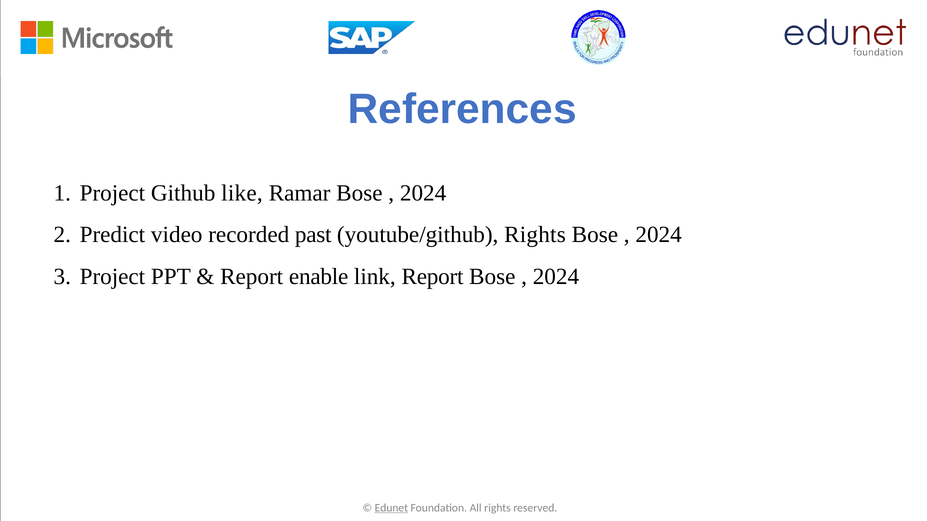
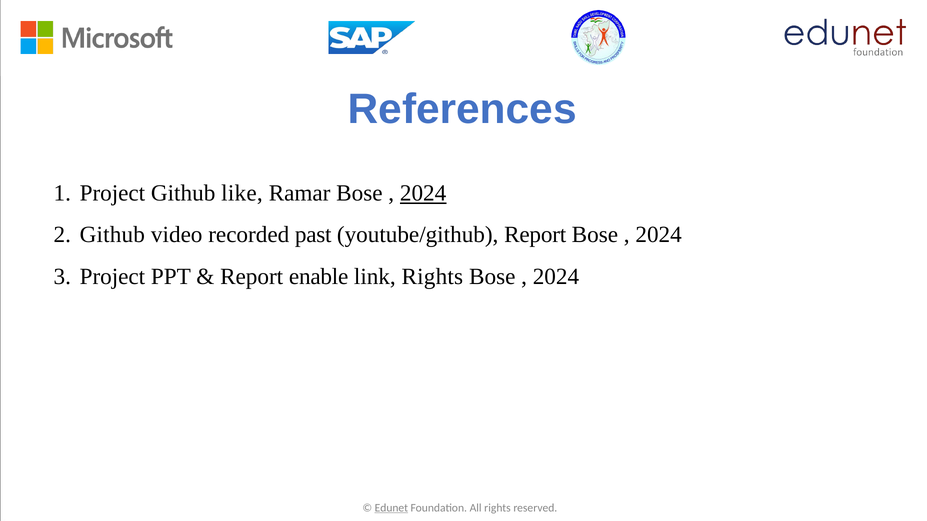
2024 underline: none -> present (423, 193)
Predict: Predict -> Github (112, 235)
youtube/github Rights: Rights -> Report (535, 235)
link Report: Report -> Rights (432, 277)
